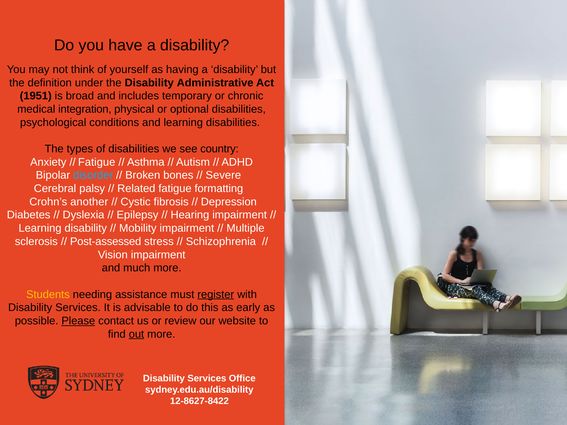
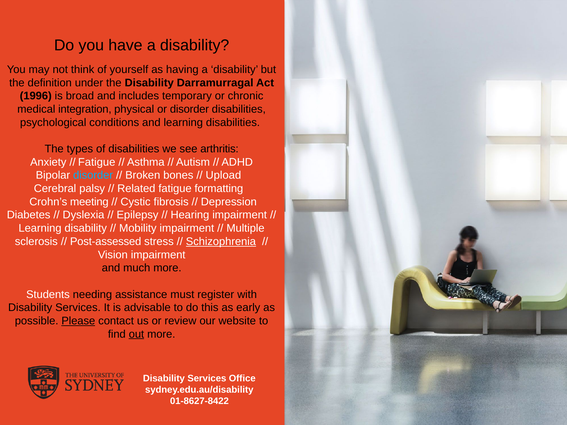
Administrative: Administrative -> Darramurragal (215, 83)
1951: 1951 -> 1996 (36, 96)
or optional: optional -> disorder (189, 109)
country: country -> arthritis (219, 149)
Severe: Severe -> Upload (223, 175)
another: another -> meeting (89, 202)
Schizophrenia underline: none -> present (221, 242)
Students colour: yellow -> white (48, 295)
register underline: present -> none (216, 295)
12-8627-8422: 12-8627-8422 -> 01-8627-8422 (199, 401)
